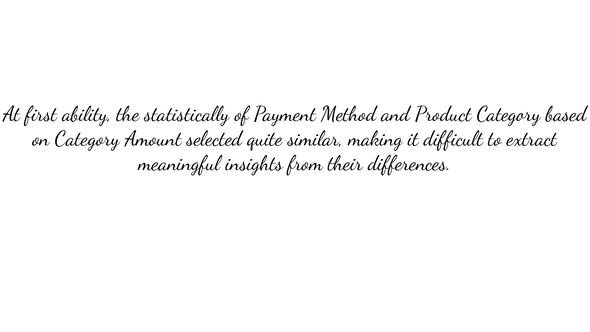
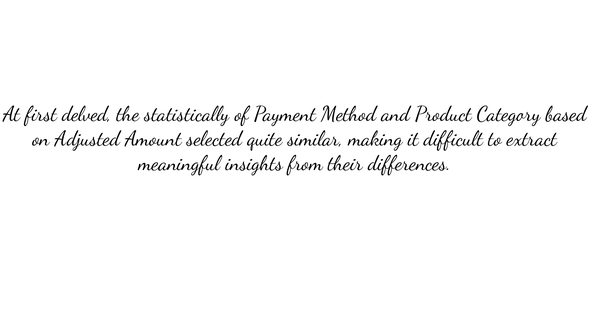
ability: ability -> delved (87, 114)
on Category: Category -> Adjusted (87, 138)
